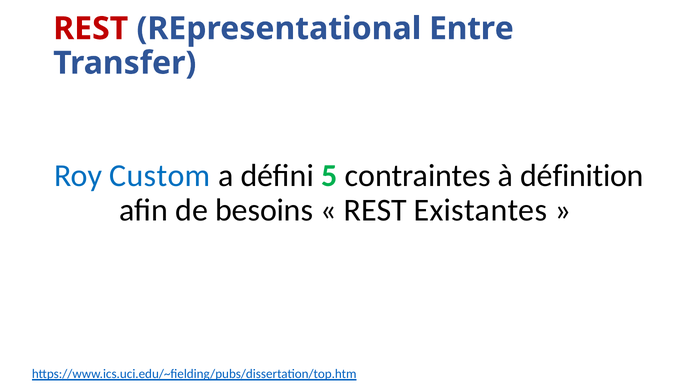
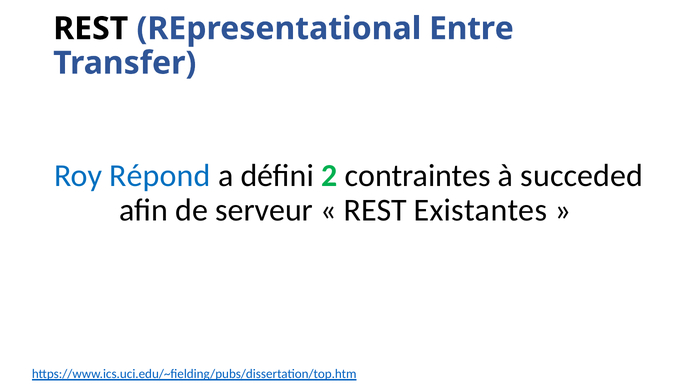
REST colour: red -> black (91, 29)
Custom: Custom -> Répond (160, 176)
5: 5 -> 2 (330, 176)
définition: définition -> succeded (582, 176)
besoins: besoins -> serveur (264, 210)
